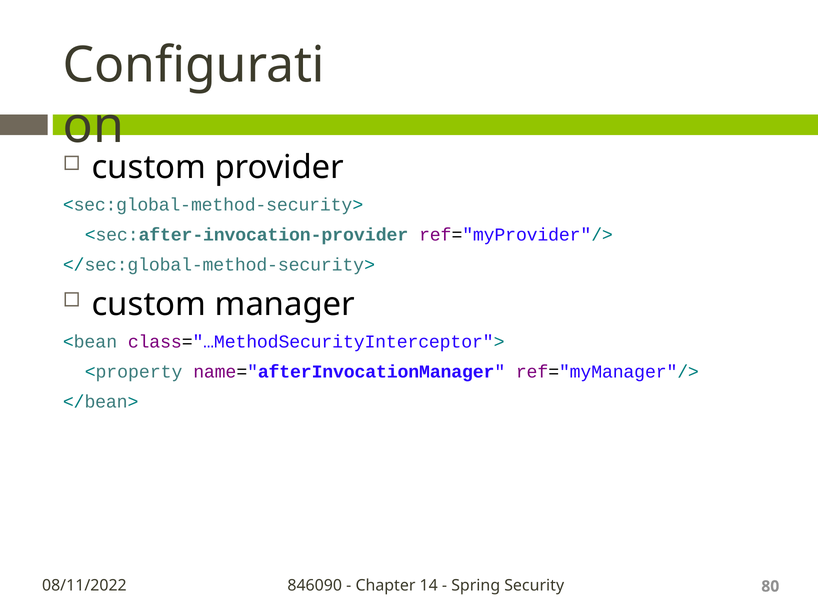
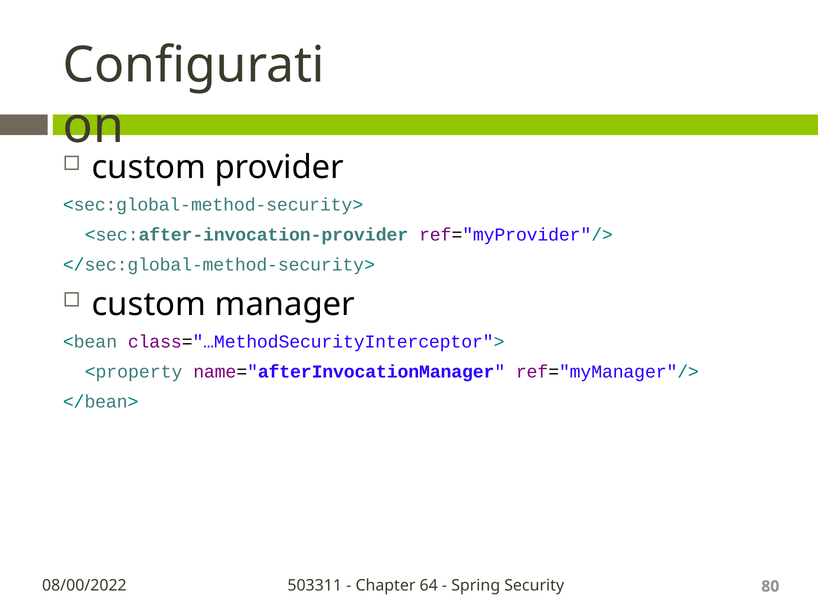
08/11/2022: 08/11/2022 -> 08/00/2022 (84, 585)
846090: 846090 -> 503311 (315, 585)
14: 14 -> 64 (429, 585)
